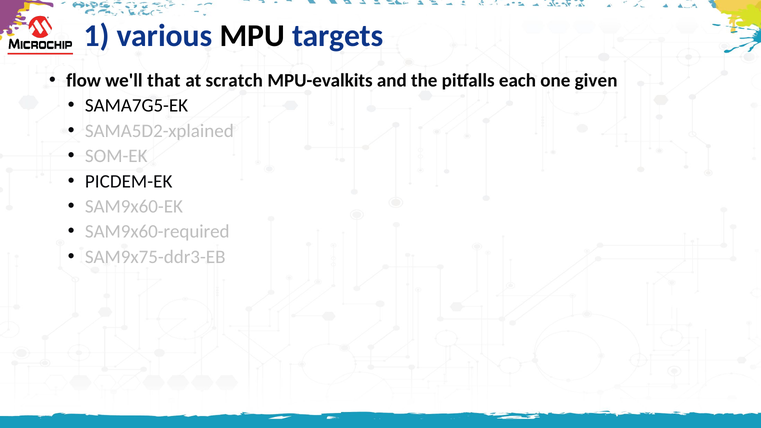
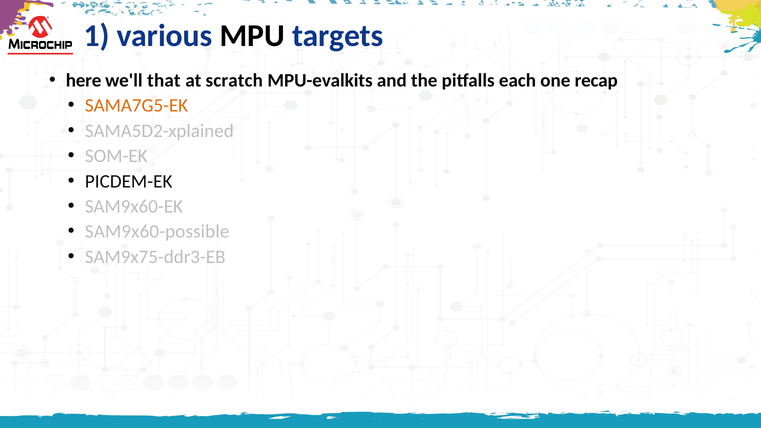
flow: flow -> here (84, 80)
given: given -> recap (596, 80)
SAMA7G5-EK colour: black -> orange (137, 106)
SAM9x60-required: SAM9x60-required -> SAM9x60-possible (157, 232)
